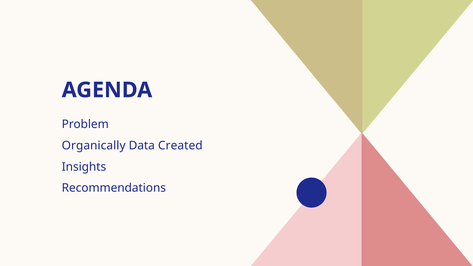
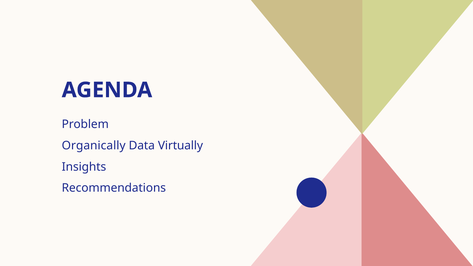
Created: Created -> Virtually (180, 146)
